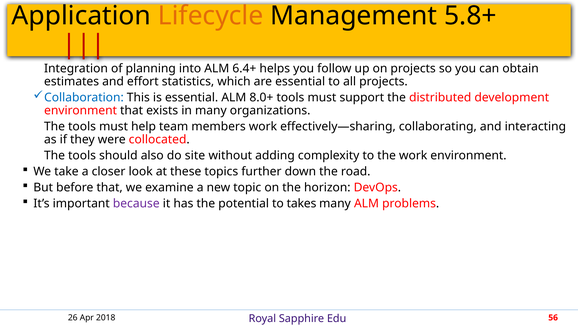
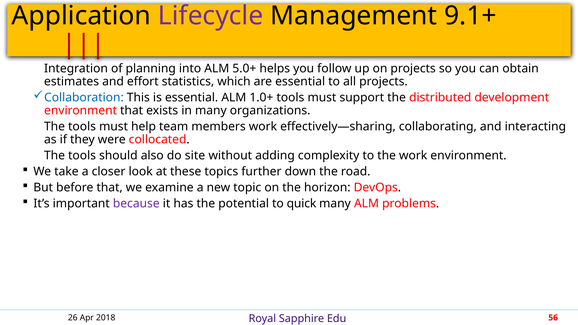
Lifecycle colour: orange -> purple (211, 16)
5.8+: 5.8+ -> 9.1+ (470, 16)
6.4+: 6.4+ -> 5.0+ (244, 69)
8.0+: 8.0+ -> 1.0+ (261, 98)
takes: takes -> quick (302, 204)
